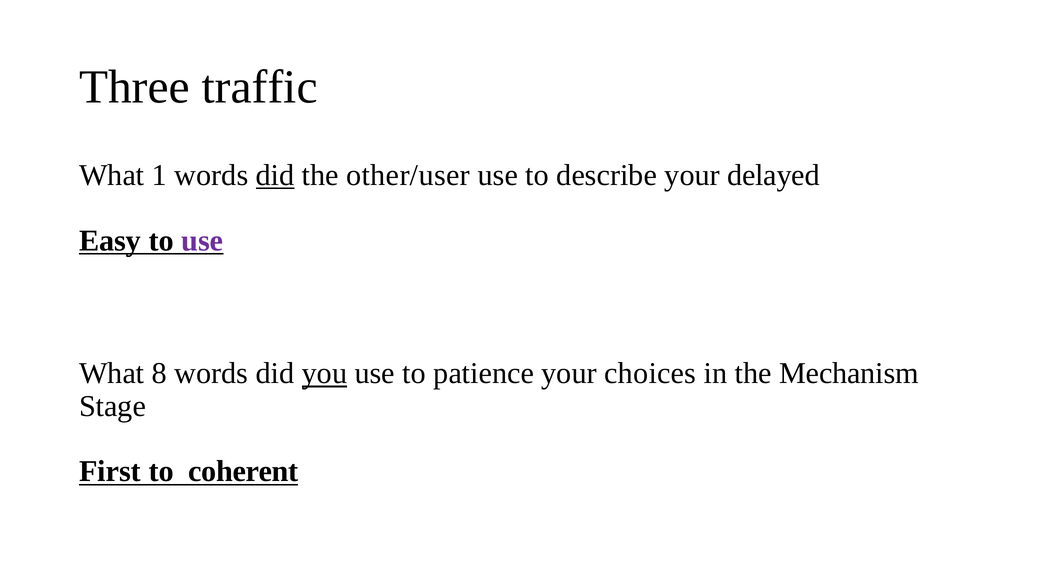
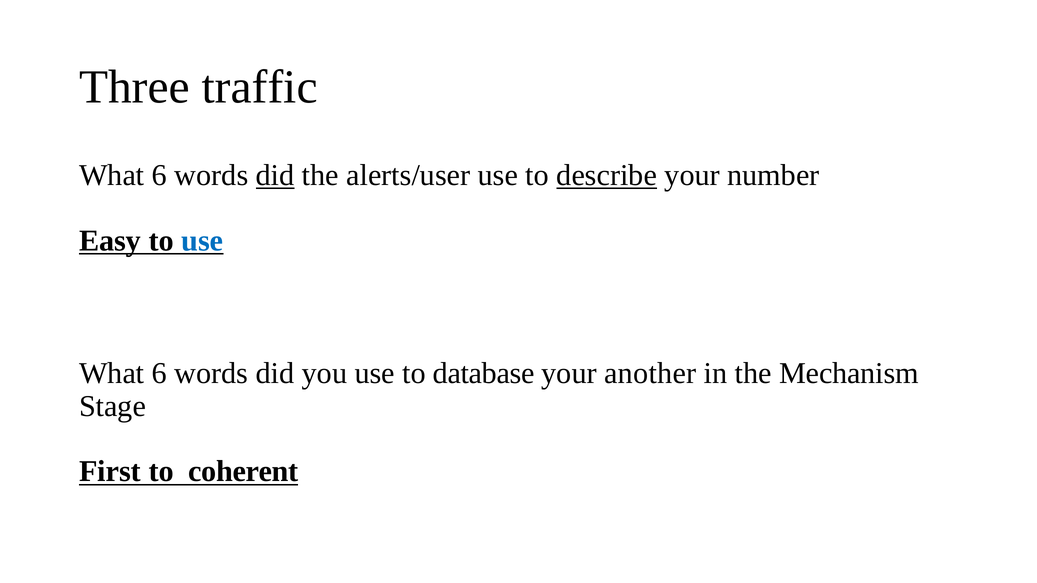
1: 1 -> 6 (159, 175)
other/user: other/user -> alerts/user (408, 175)
describe underline: none -> present (607, 175)
delayed: delayed -> number (773, 175)
use colour: purple -> blue (202, 241)
8: 8 -> 6 (159, 374)
you underline: present -> none (325, 374)
patience: patience -> database (484, 374)
choices: choices -> another (650, 374)
